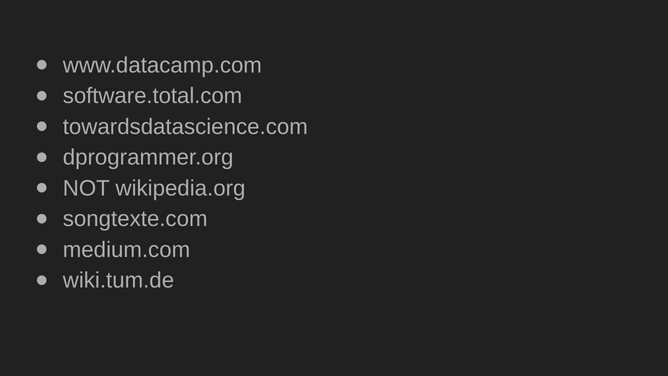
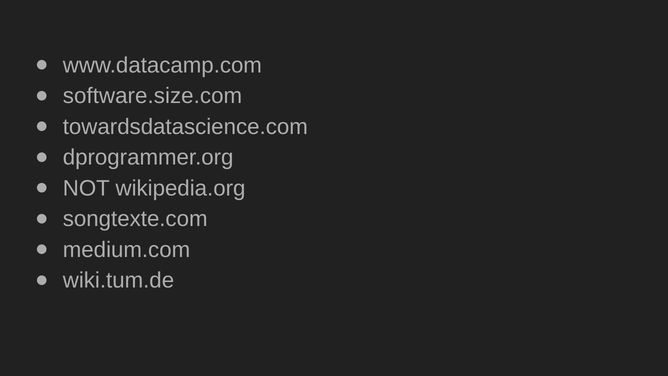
software.total.com: software.total.com -> software.size.com (153, 96)
